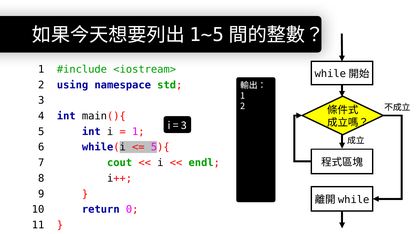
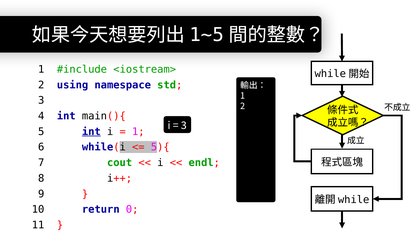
int underline: none -> present (91, 132)
